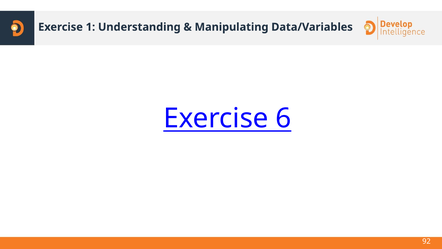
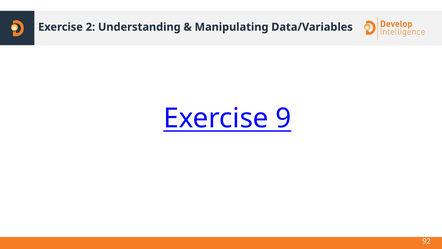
1: 1 -> 2 (90, 27)
6: 6 -> 9 (284, 118)
